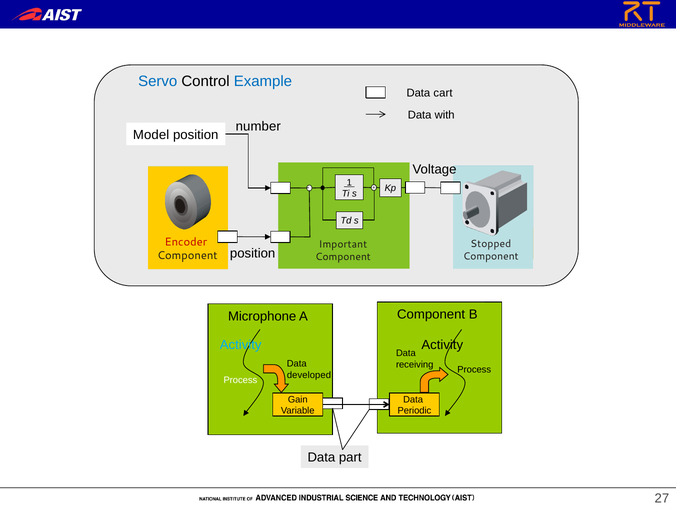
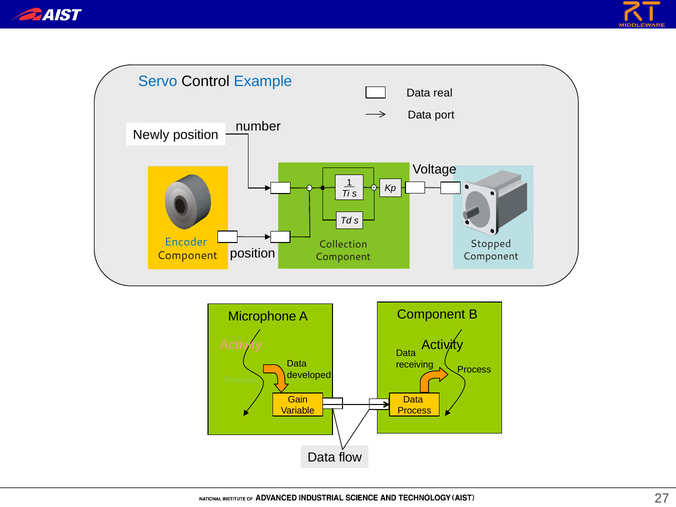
cart: cart -> real (443, 93)
with: with -> port (445, 115)
Model: Model -> Newly (151, 135)
Encoder colour: red -> blue (186, 242)
Important: Important -> Collection (343, 244)
Activity colour: light blue -> pink (241, 345)
Process colour: white -> light green (240, 380)
Periodic: Periodic -> Process (414, 411)
part: part -> flow (350, 458)
